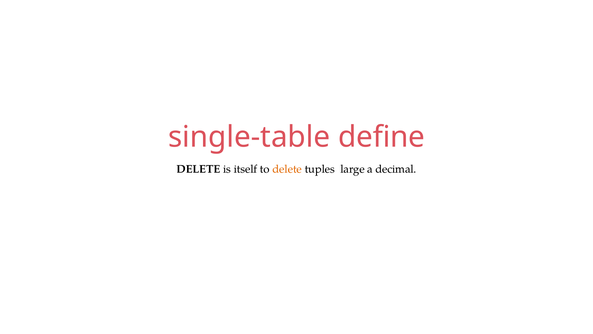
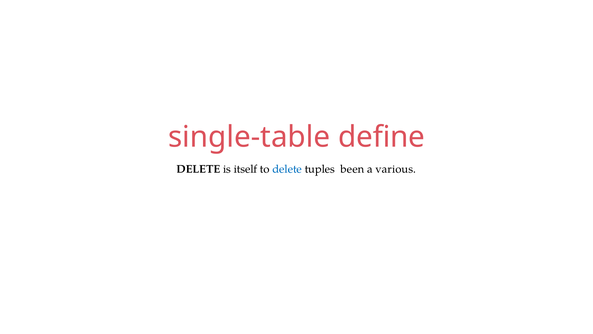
delete colour: orange -> blue (287, 169)
large: large -> been (352, 169)
decimal: decimal -> various (396, 169)
